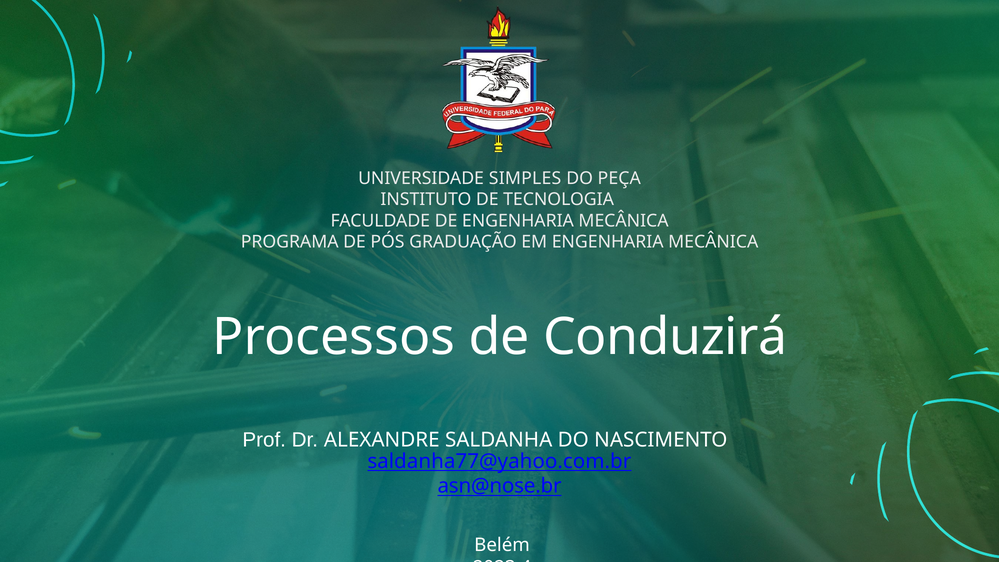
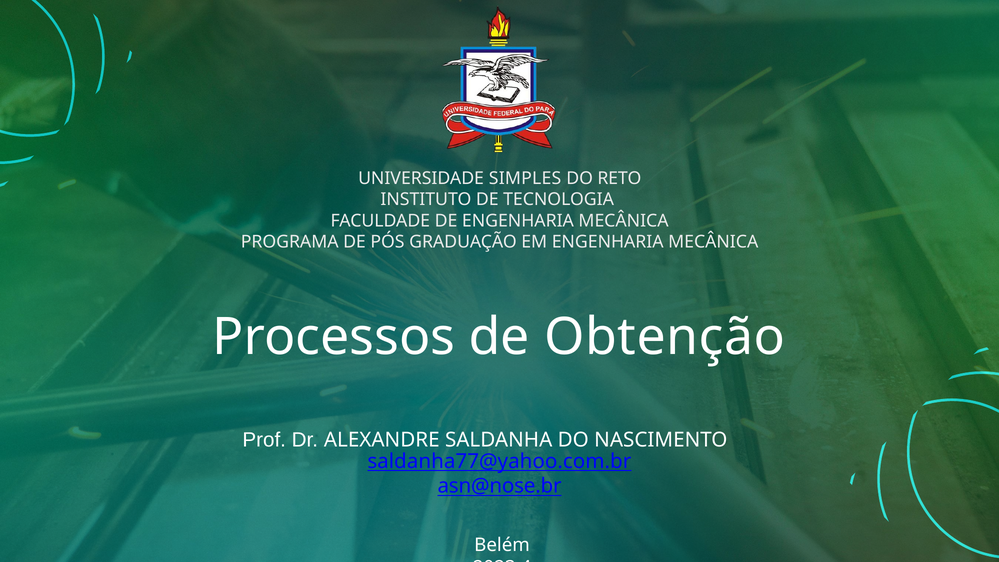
PEÇA: PEÇA -> RETO (619, 178)
Conduzirá: Conduzirá -> Obtenção (665, 337)
